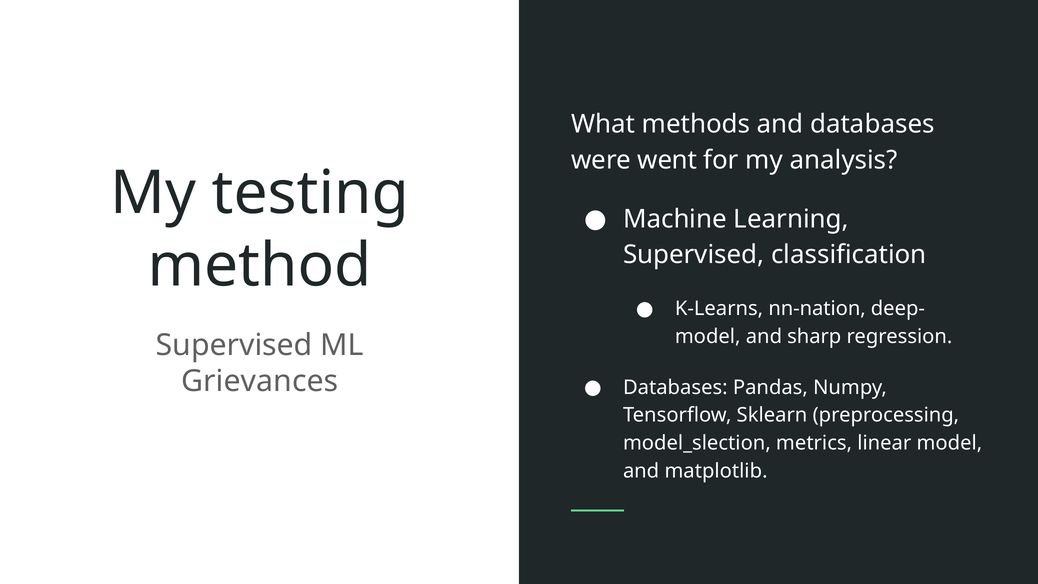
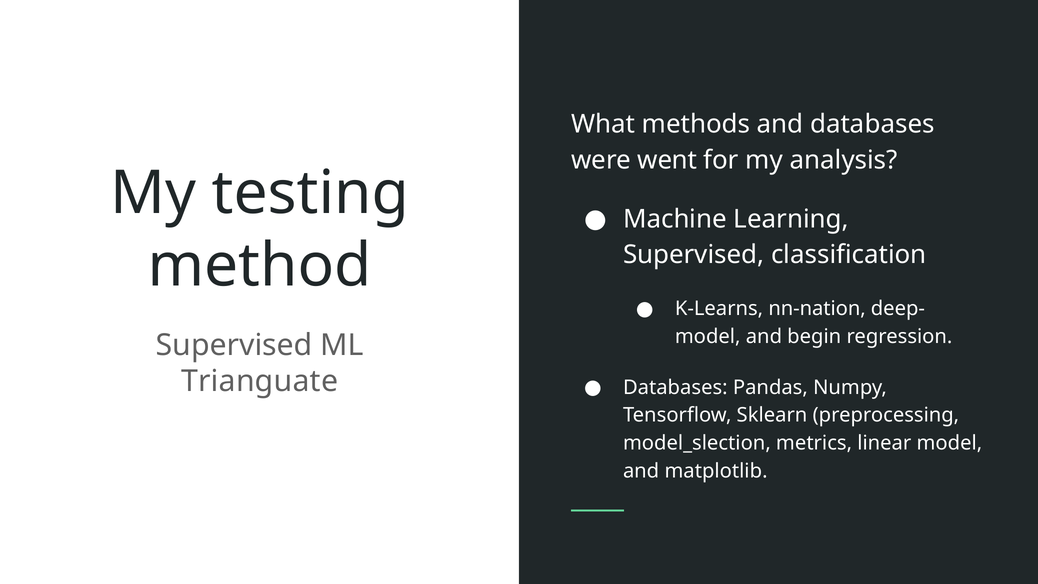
sharp: sharp -> begin (814, 336)
Grievances: Grievances -> Trianguate (260, 381)
